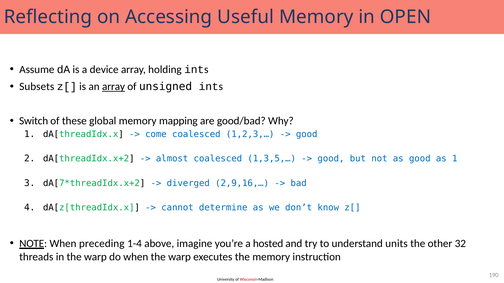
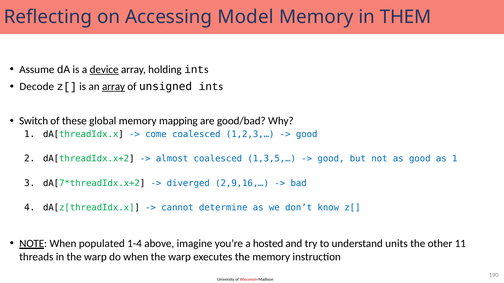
Useful: Useful -> Model (246, 17)
OPEN: OPEN -> THEM (406, 17)
device underline: none -> present (104, 70)
Subsets: Subsets -> Decode (37, 87)
preceding: preceding -> populated (102, 244)
32: 32 -> 11 (460, 244)
